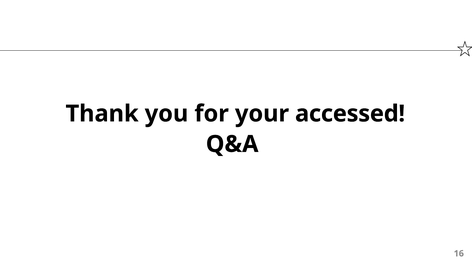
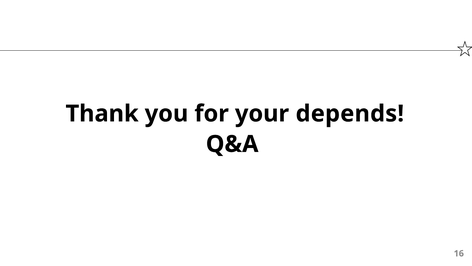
accessed: accessed -> depends (350, 113)
